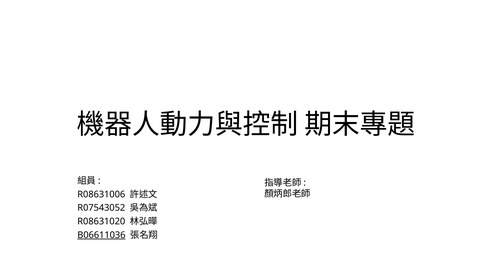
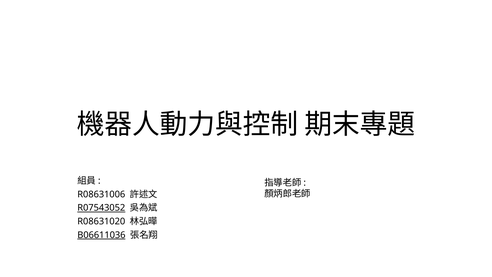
R07543052 underline: none -> present (101, 208)
